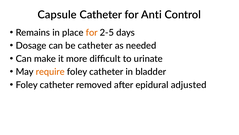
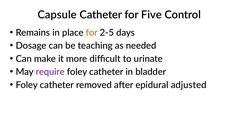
Anti: Anti -> Five (151, 15)
be catheter: catheter -> teaching (95, 46)
require colour: orange -> purple (50, 72)
